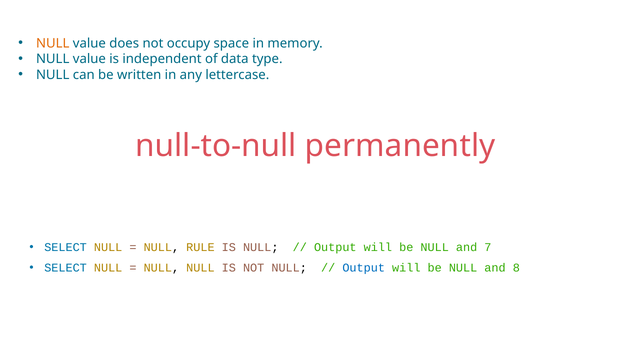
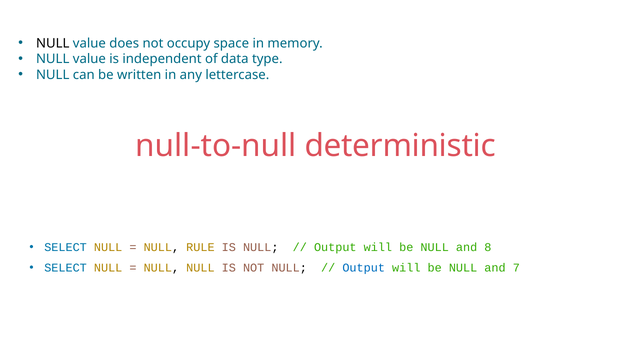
NULL colour: orange -> black (53, 43)
permanently: permanently -> deterministic (400, 146)
7: 7 -> 8 (488, 247)
8: 8 -> 7 (516, 268)
